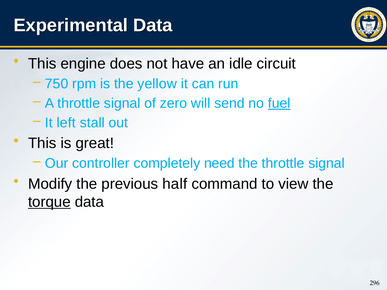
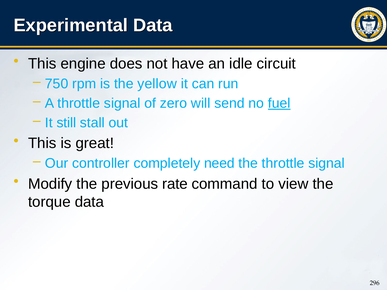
left: left -> still (66, 123)
half: half -> rate (175, 184)
torque underline: present -> none (49, 202)
